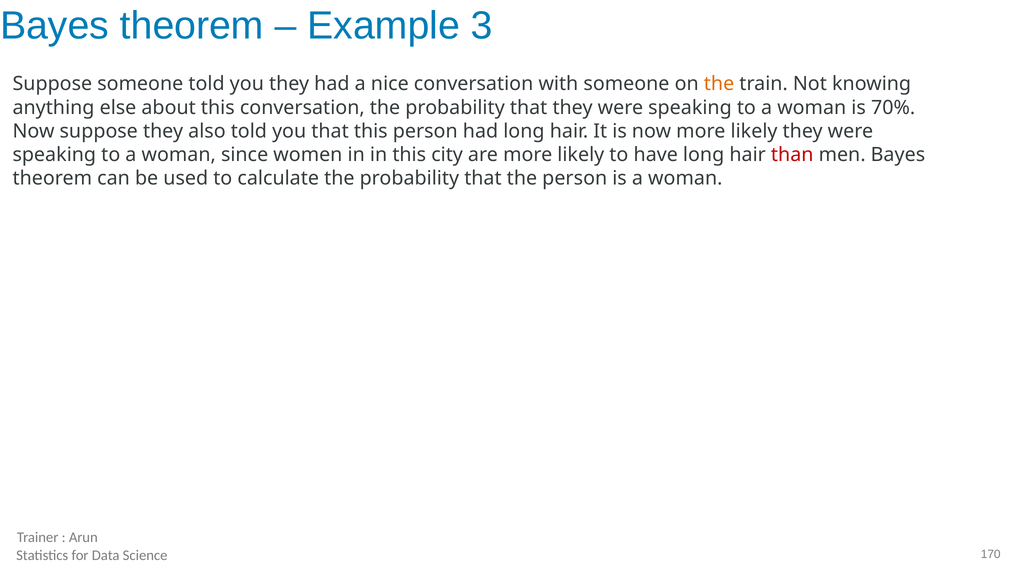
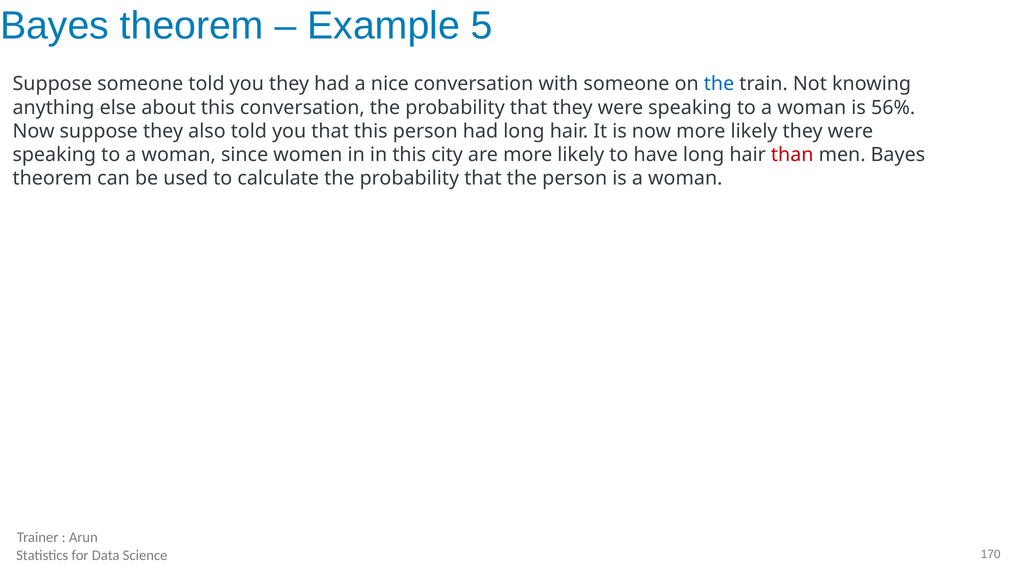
3: 3 -> 5 (482, 26)
the colour: orange -> blue (719, 84)
70%: 70% -> 56% (893, 108)
